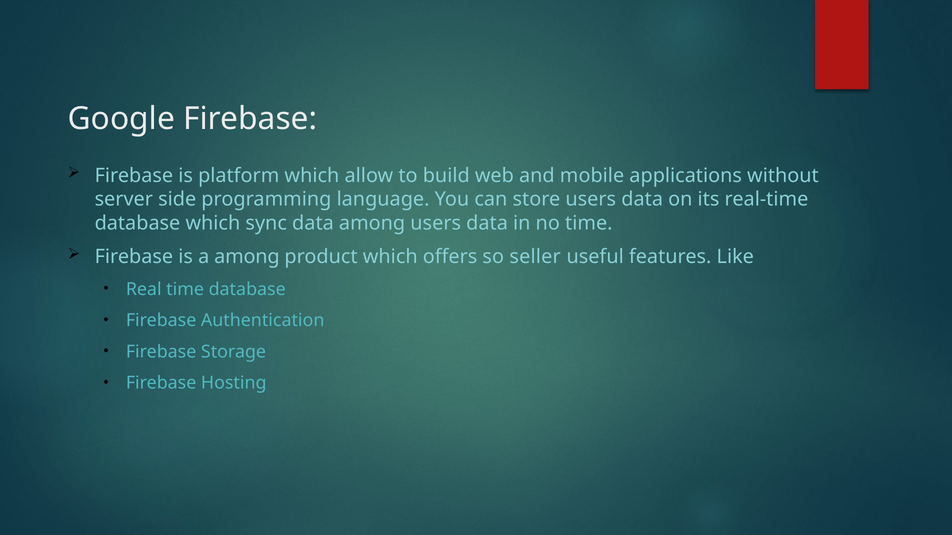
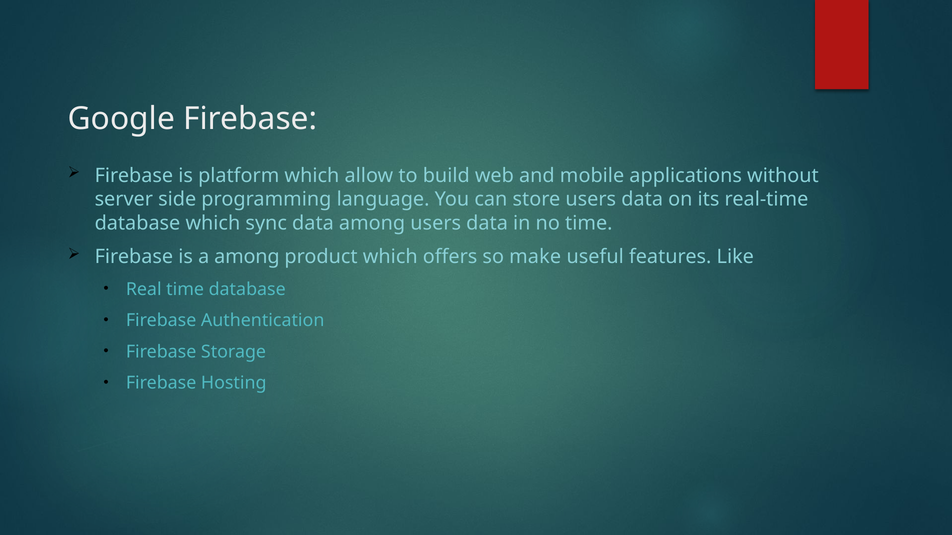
seller: seller -> make (535, 257)
